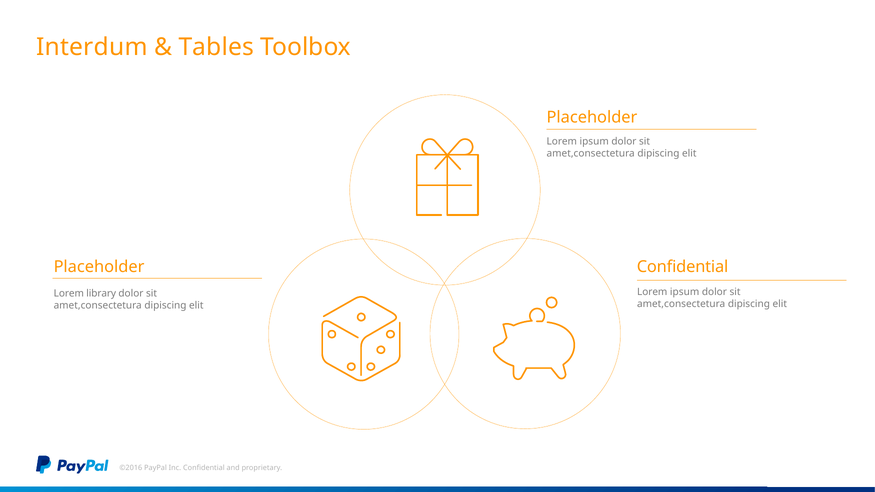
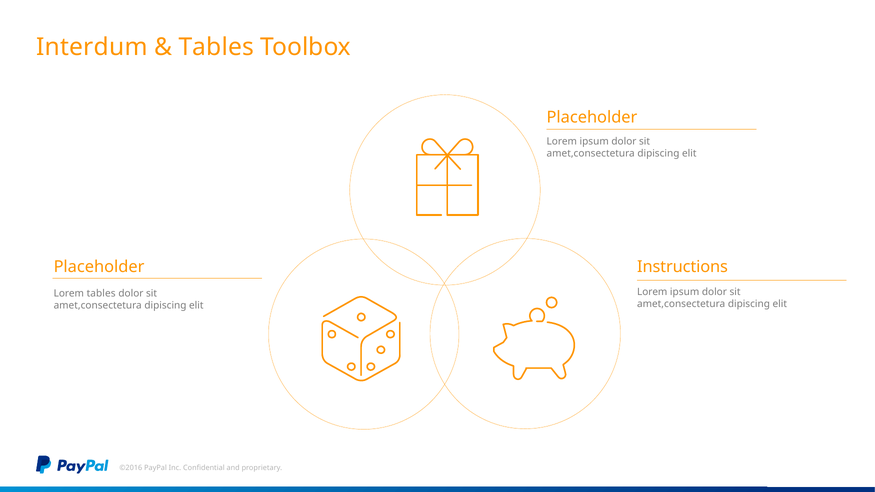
Placeholder Confidential: Confidential -> Instructions (683, 267)
Lorem library: library -> tables (101, 294)
